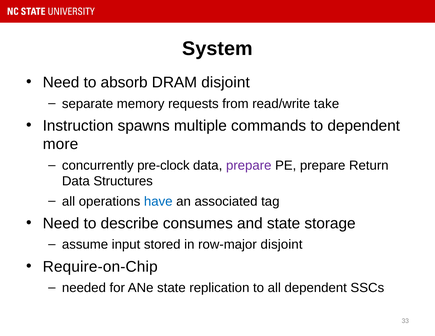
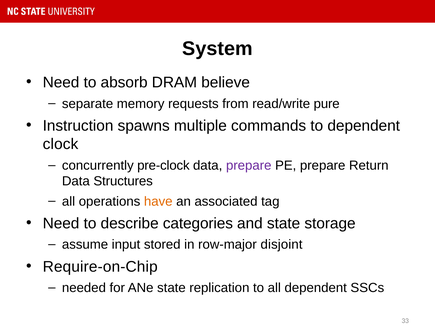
DRAM disjoint: disjoint -> believe (226, 82)
take: take -> pure (327, 104)
more: more -> clock (61, 144)
have colour: blue -> orange (158, 201)
consumes: consumes -> categories (198, 223)
